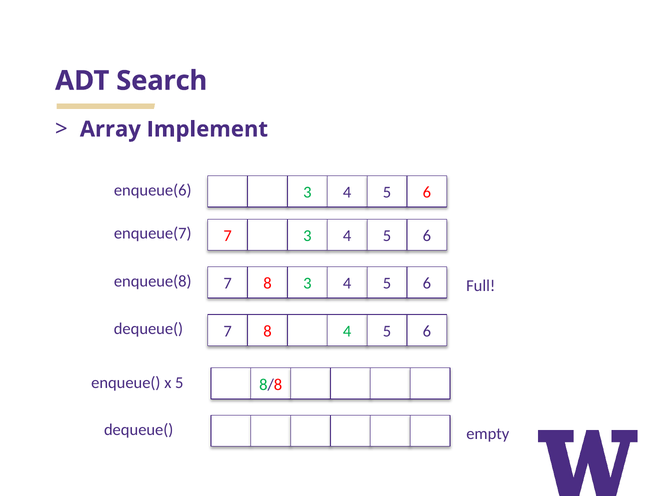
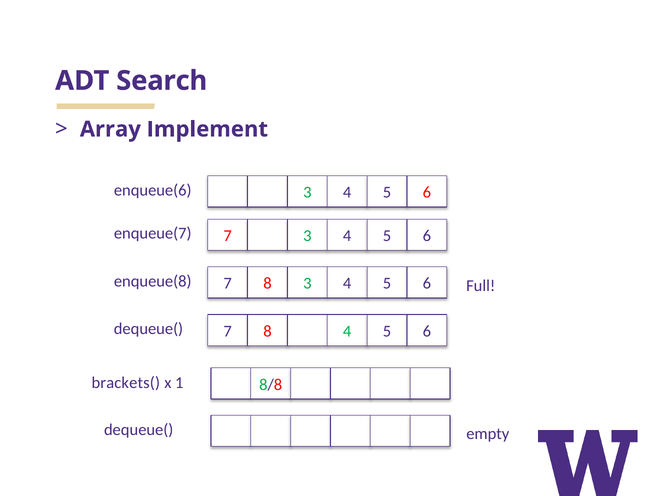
enqueue(: enqueue( -> brackets( (126, 383)
x 5: 5 -> 1 (179, 383)
